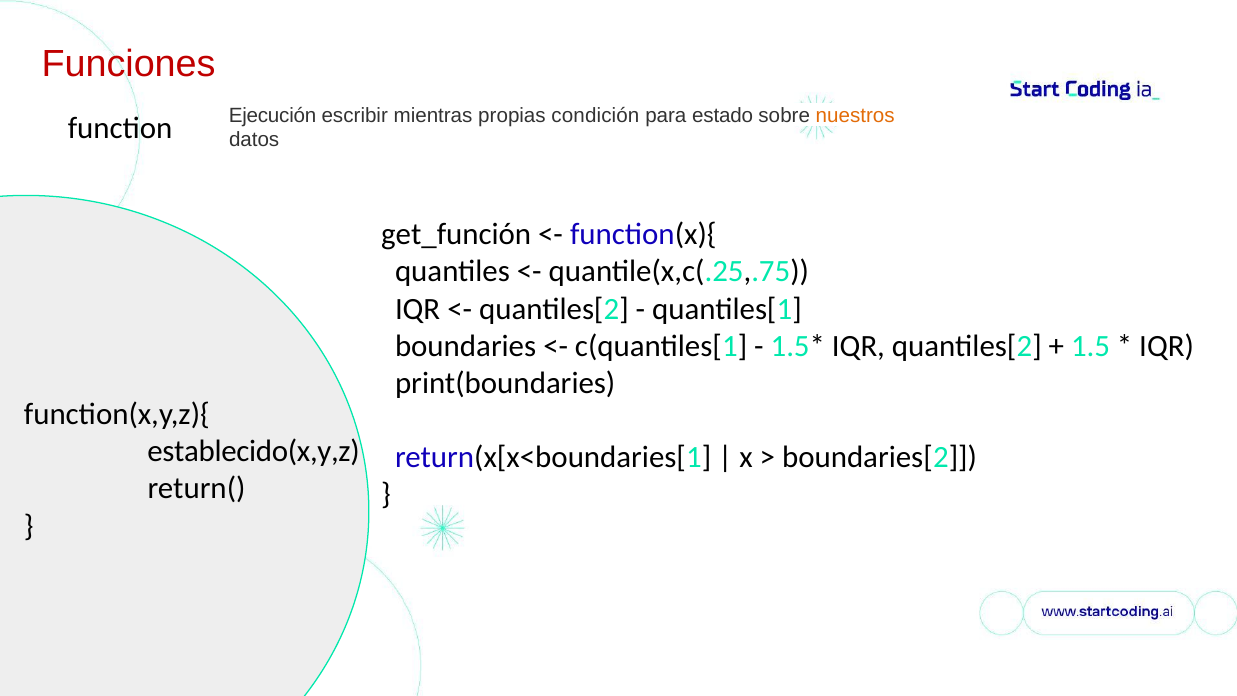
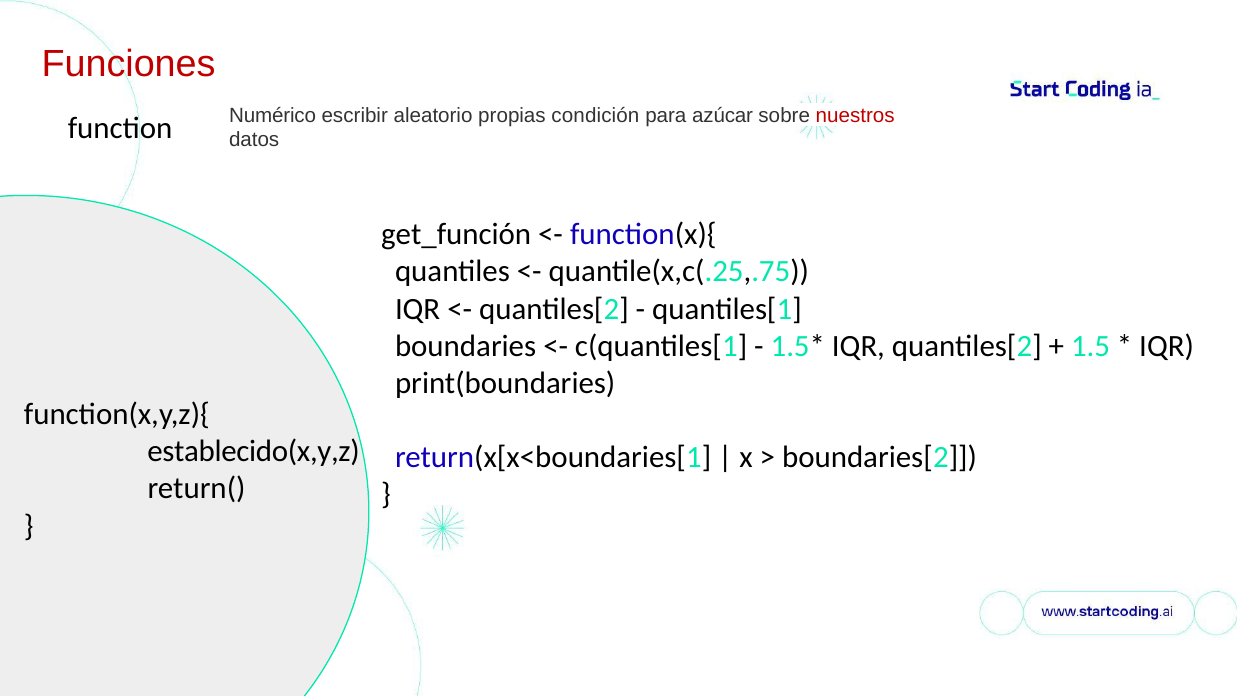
Ejecución: Ejecución -> Numérico (273, 115)
mientras: mientras -> aleatorio (433, 115)
estado: estado -> azúcar (723, 115)
nuestros colour: orange -> red (855, 115)
